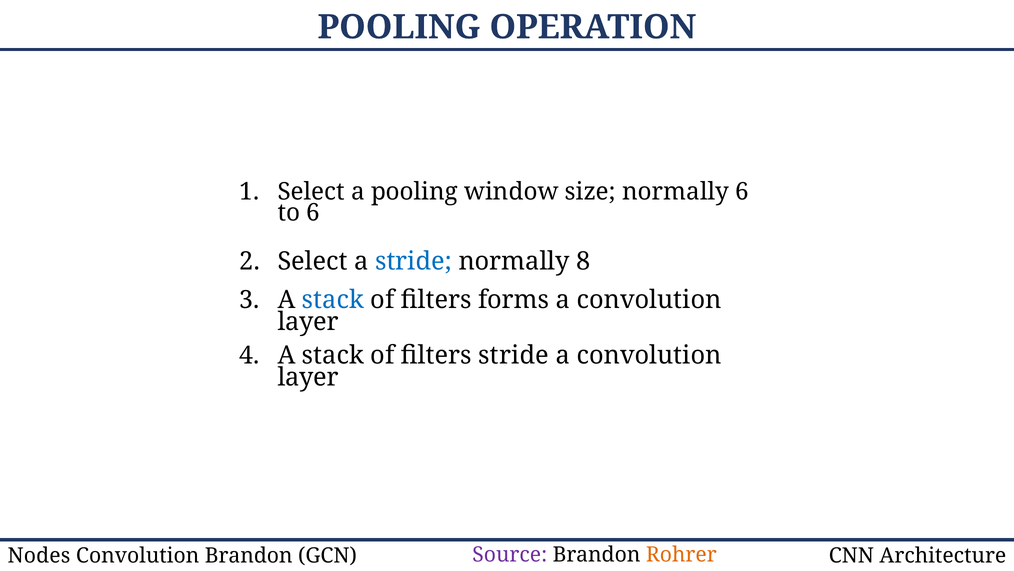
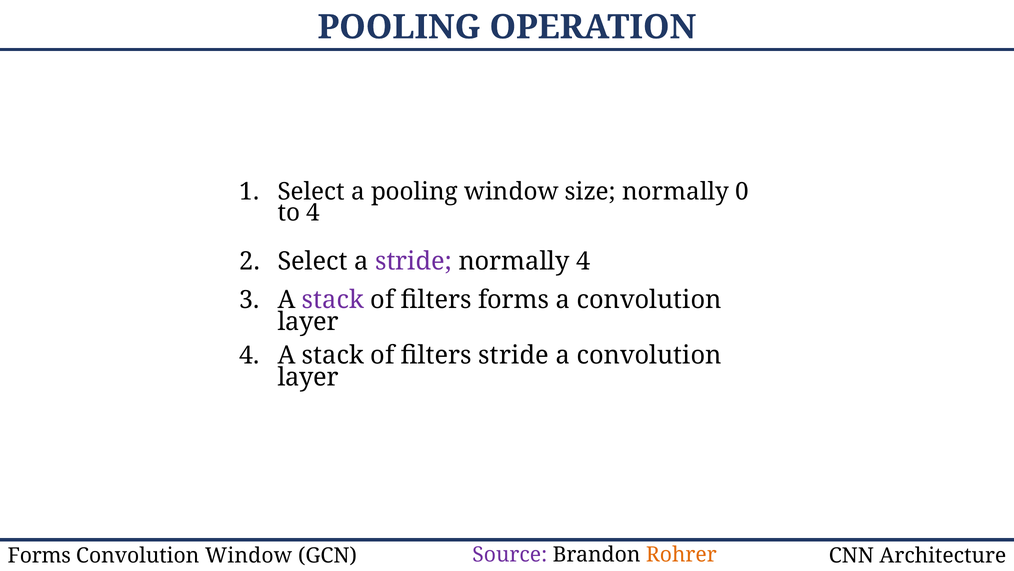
normally 6: 6 -> 0 (742, 191)
to 6: 6 -> 4 (313, 212)
stride colour: blue -> purple (414, 261)
normally 8: 8 -> 4 (583, 261)
stack colour: blue -> purple (333, 300)
Nodes: Nodes -> Forms (39, 555)
Convolution Brandon: Brandon -> Window (249, 555)
